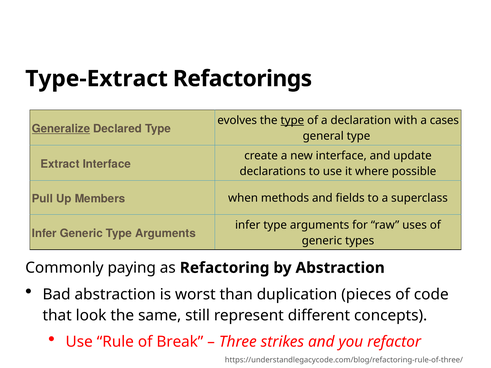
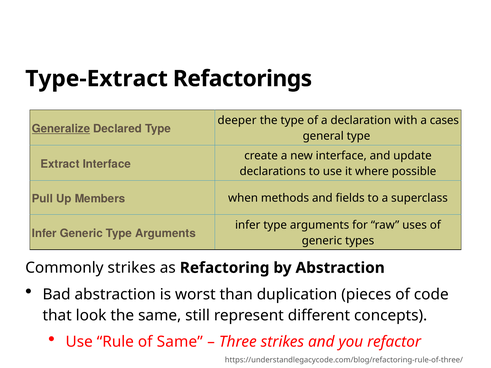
evolves: evolves -> deeper (237, 120)
type underline: present -> none (292, 120)
Commonly paying: paying -> strikes (132, 268)
of Break: Break -> Same (180, 342)
